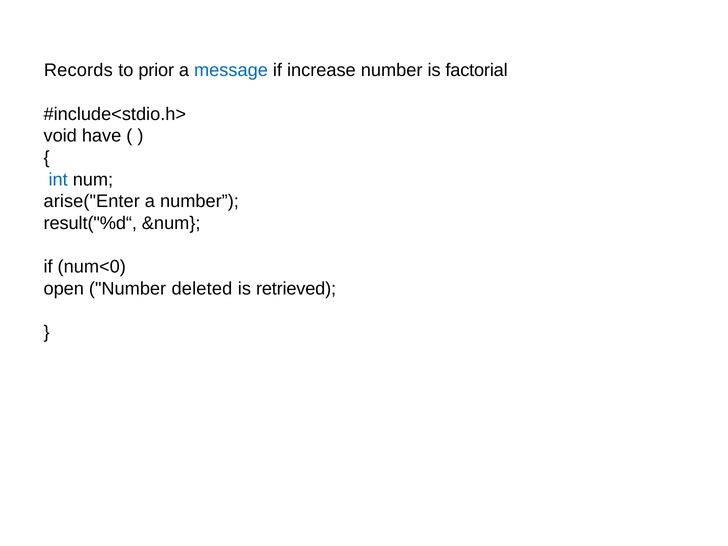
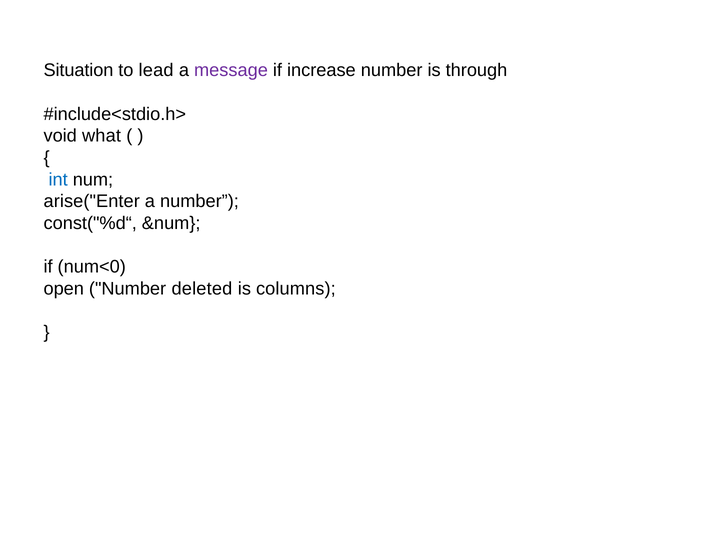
Records: Records -> Situation (78, 70)
prior: prior -> lead (156, 70)
message colour: blue -> purple (231, 70)
factorial: factorial -> through (477, 70)
have: have -> what (102, 136)
result("%d“: result("%d“ -> const("%d“ (90, 223)
retrieved: retrieved -> columns (296, 289)
